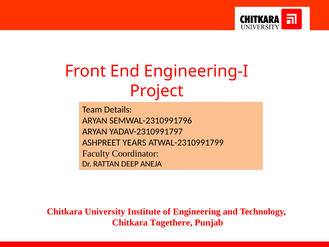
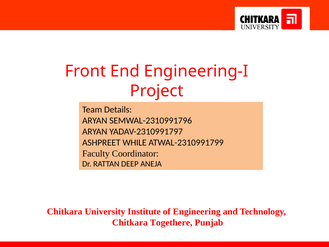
YEARS: YEARS -> WHILE (135, 142)
